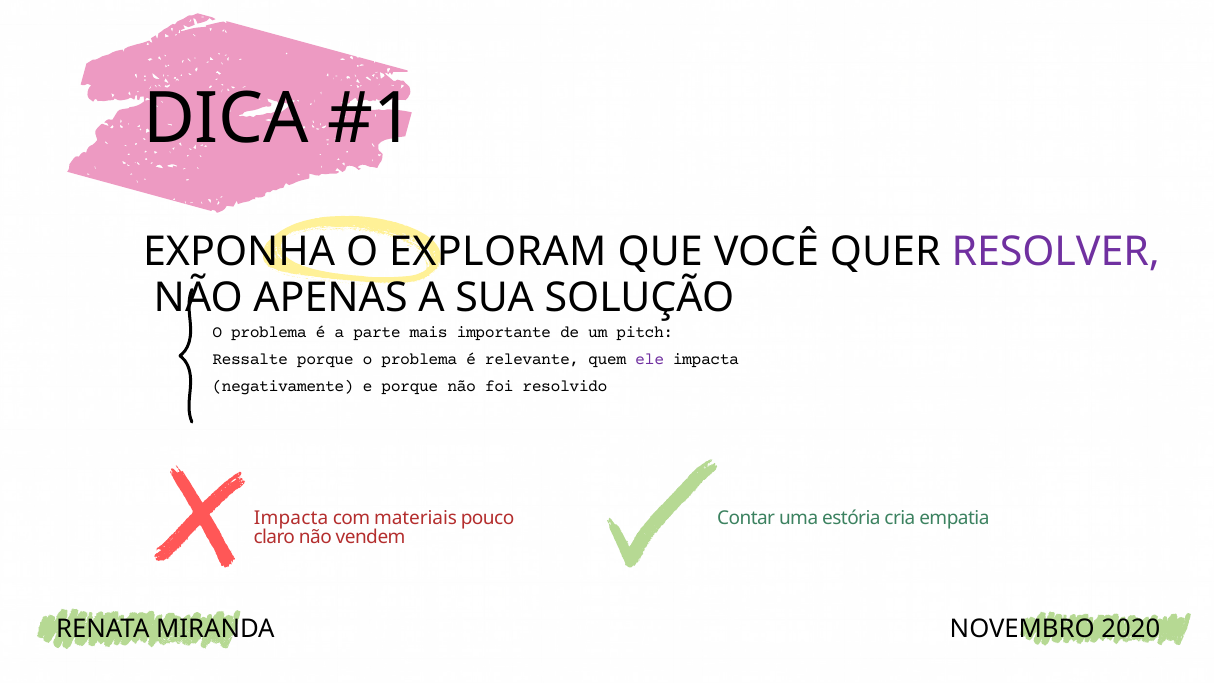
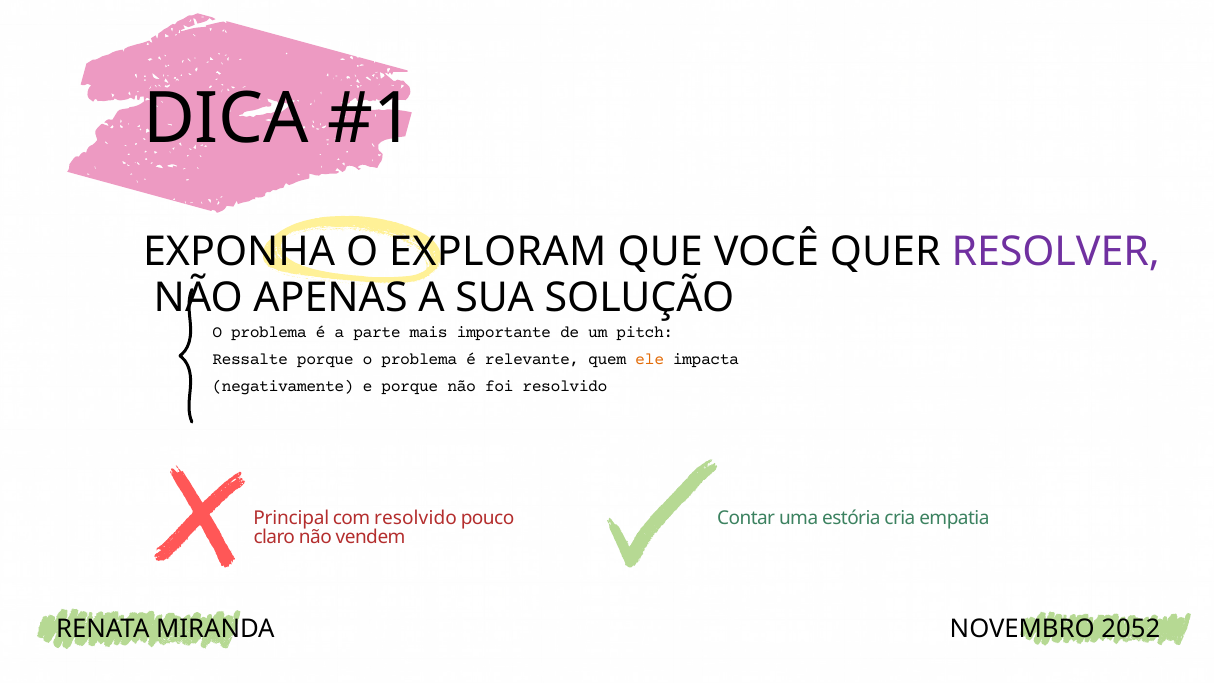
ele colour: purple -> orange (650, 359)
Impacta: Impacta -> Principal (291, 518)
com materiais: materiais -> resolvido (415, 518)
2020: 2020 -> 2052 (1131, 629)
